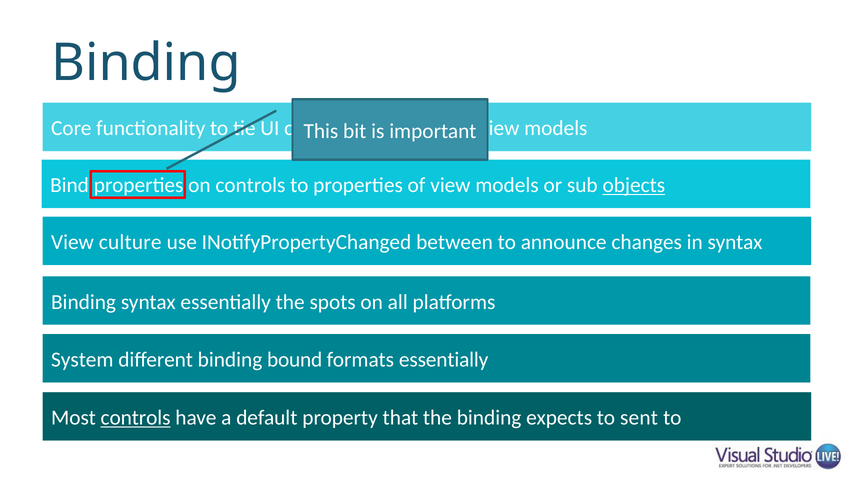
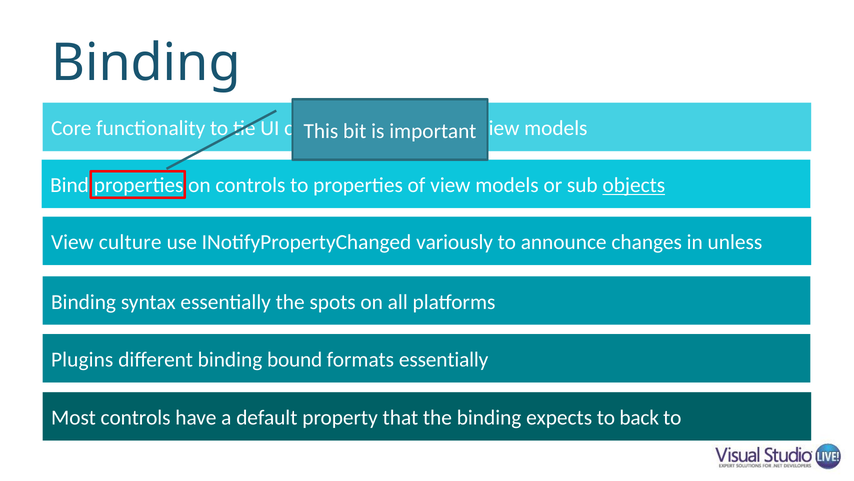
between: between -> variously (455, 242)
in syntax: syntax -> unless (735, 242)
System: System -> Plugins (82, 359)
controls underline: present -> none (136, 417)
sent: sent -> back (639, 417)
